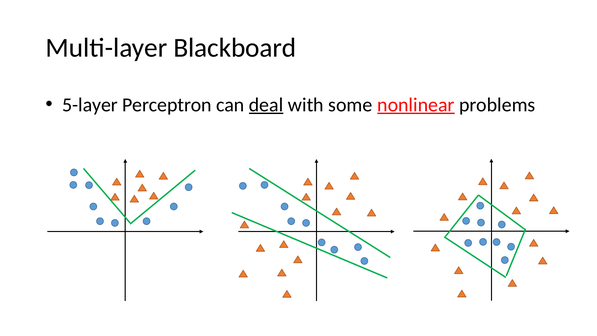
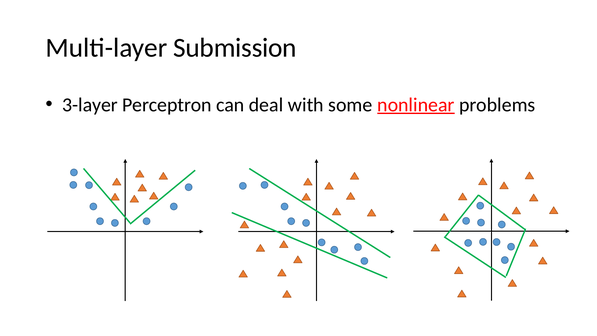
Blackboard: Blackboard -> Submission (235, 48)
5-layer: 5-layer -> 3-layer (90, 105)
deal underline: present -> none (266, 105)
